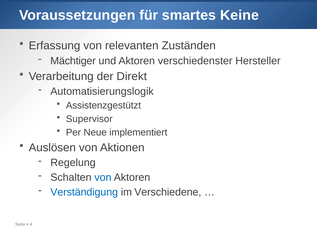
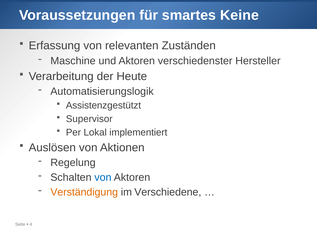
Mächtiger: Mächtiger -> Maschine (73, 61)
Direkt: Direkt -> Heute (132, 77)
Neue: Neue -> Lokal (95, 133)
Verständigung colour: blue -> orange (84, 193)
